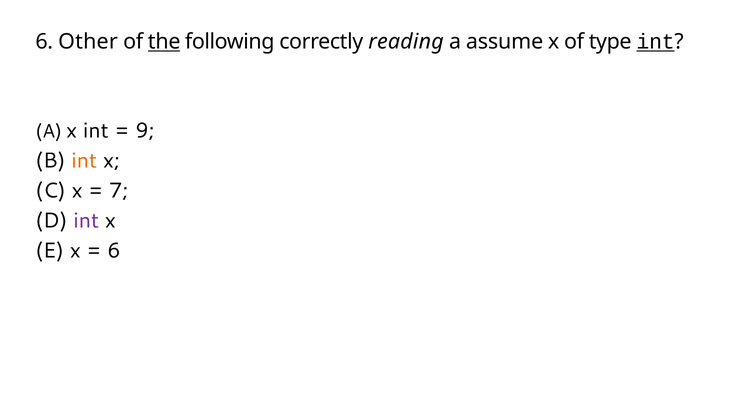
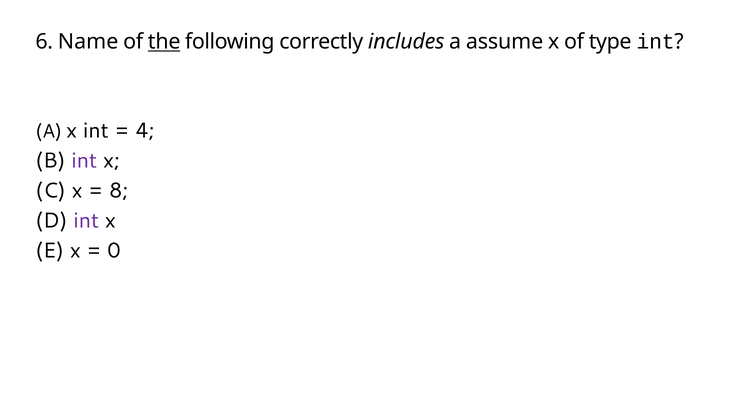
Other: Other -> Name (88, 42)
reading: reading -> includes (406, 42)
int underline: present -> none (656, 42)
9: 9 -> 4 (145, 131)
int colour: orange -> purple (84, 161)
7: 7 -> 8 (119, 191)
6: 6 -> 0 (114, 251)
